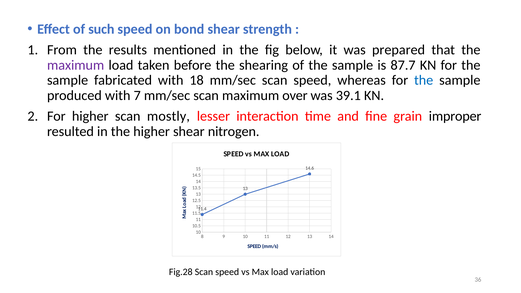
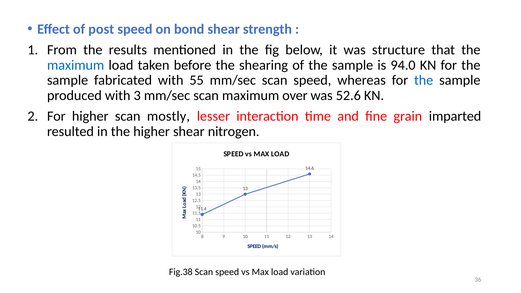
such: such -> post (101, 29)
prepared: prepared -> structure (399, 50)
maximum colour: purple -> blue (76, 65)
87.7: 87.7 -> 94.0 (403, 65)
18: 18 -> 55 (197, 80)
7: 7 -> 3 (137, 96)
39.1: 39.1 -> 52.6 (348, 96)
improper: improper -> imparted (455, 116)
Fig.28: Fig.28 -> Fig.38 (181, 272)
